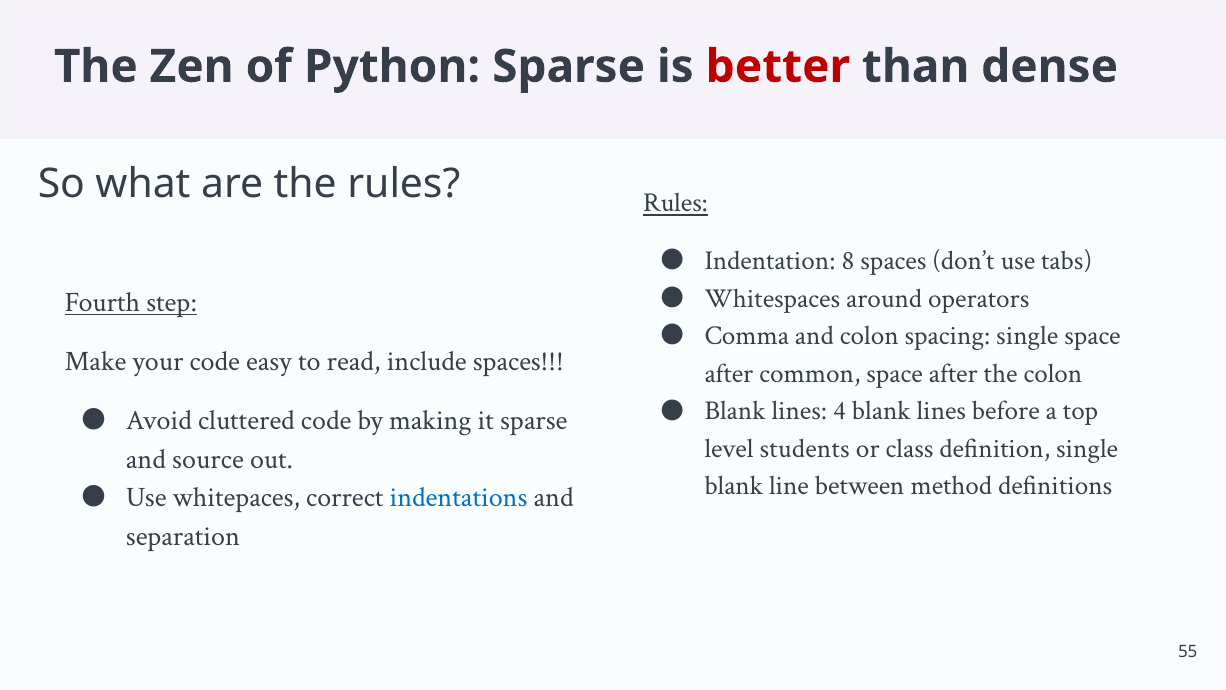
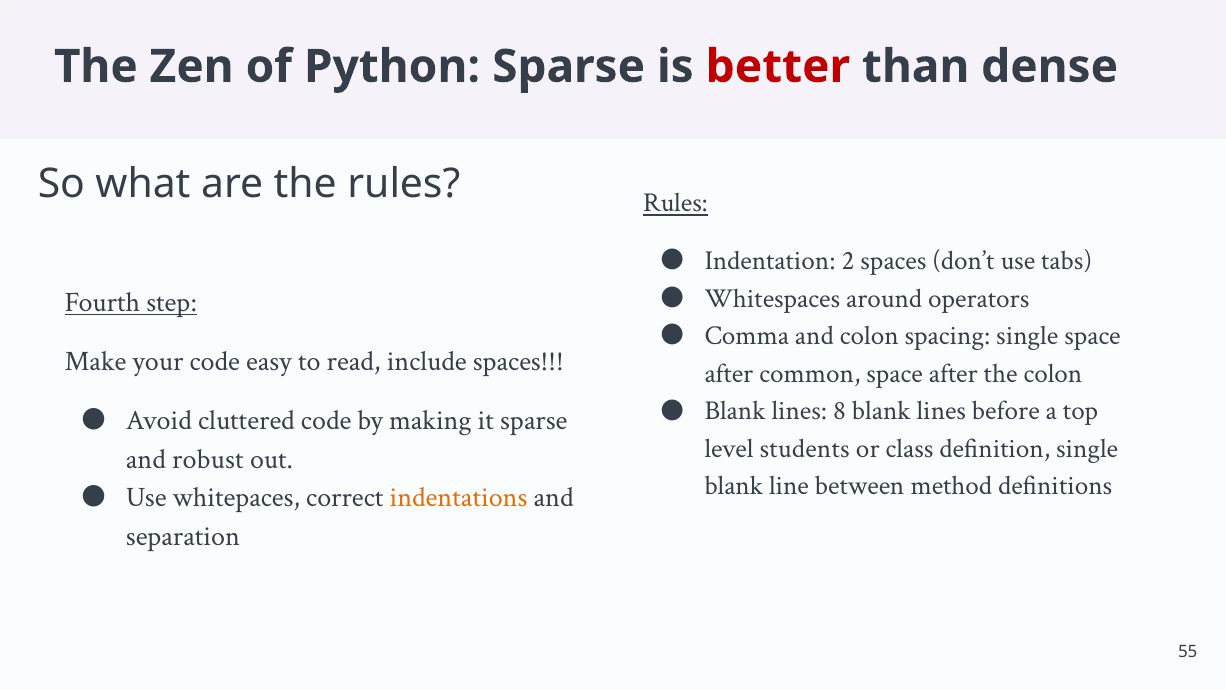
8: 8 -> 2 (848, 260)
4: 4 -> 8 (840, 411)
source: source -> robust (208, 459)
indentations colour: blue -> orange (459, 497)
